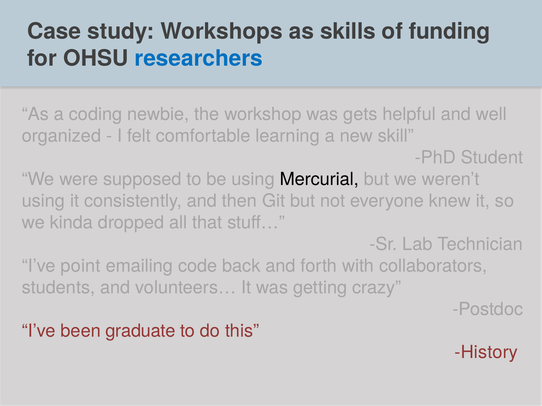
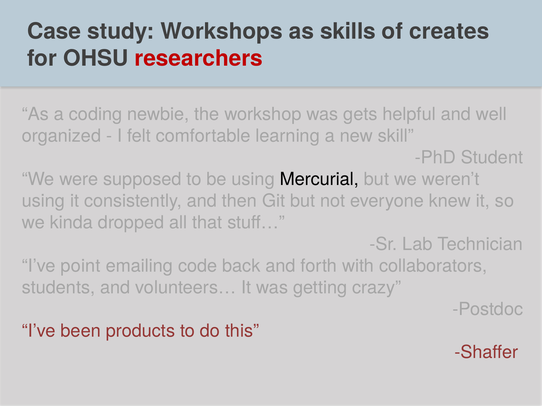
funding: funding -> creates (449, 31)
researchers colour: blue -> red (199, 58)
graduate: graduate -> products (140, 331)
History: History -> Shaffer (486, 353)
